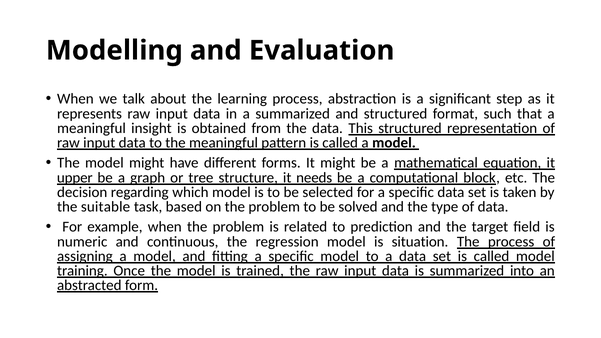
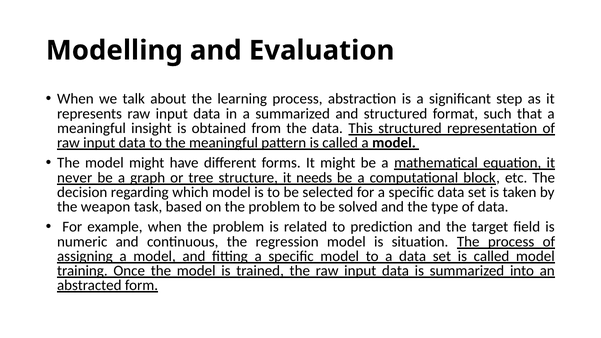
upper: upper -> never (75, 178)
suitable: suitable -> weapon (106, 207)
